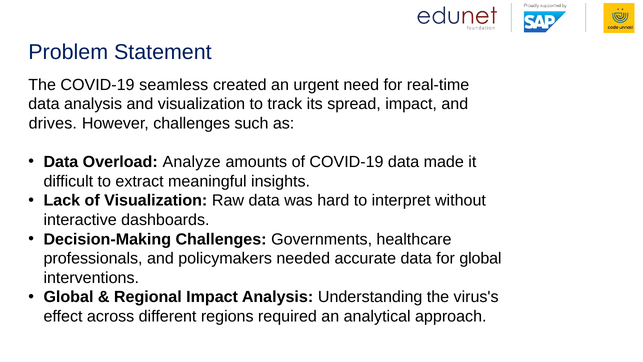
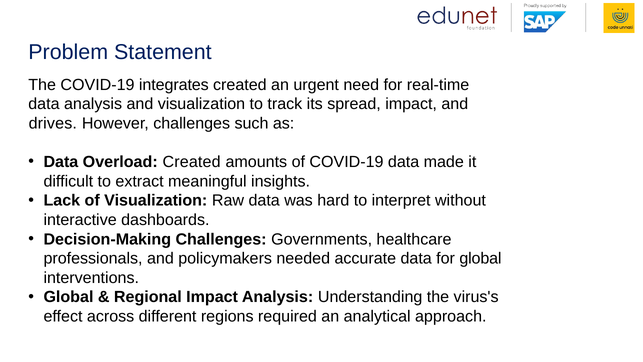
seamless: seamless -> integrates (174, 85)
Overload Analyze: Analyze -> Created (192, 162)
